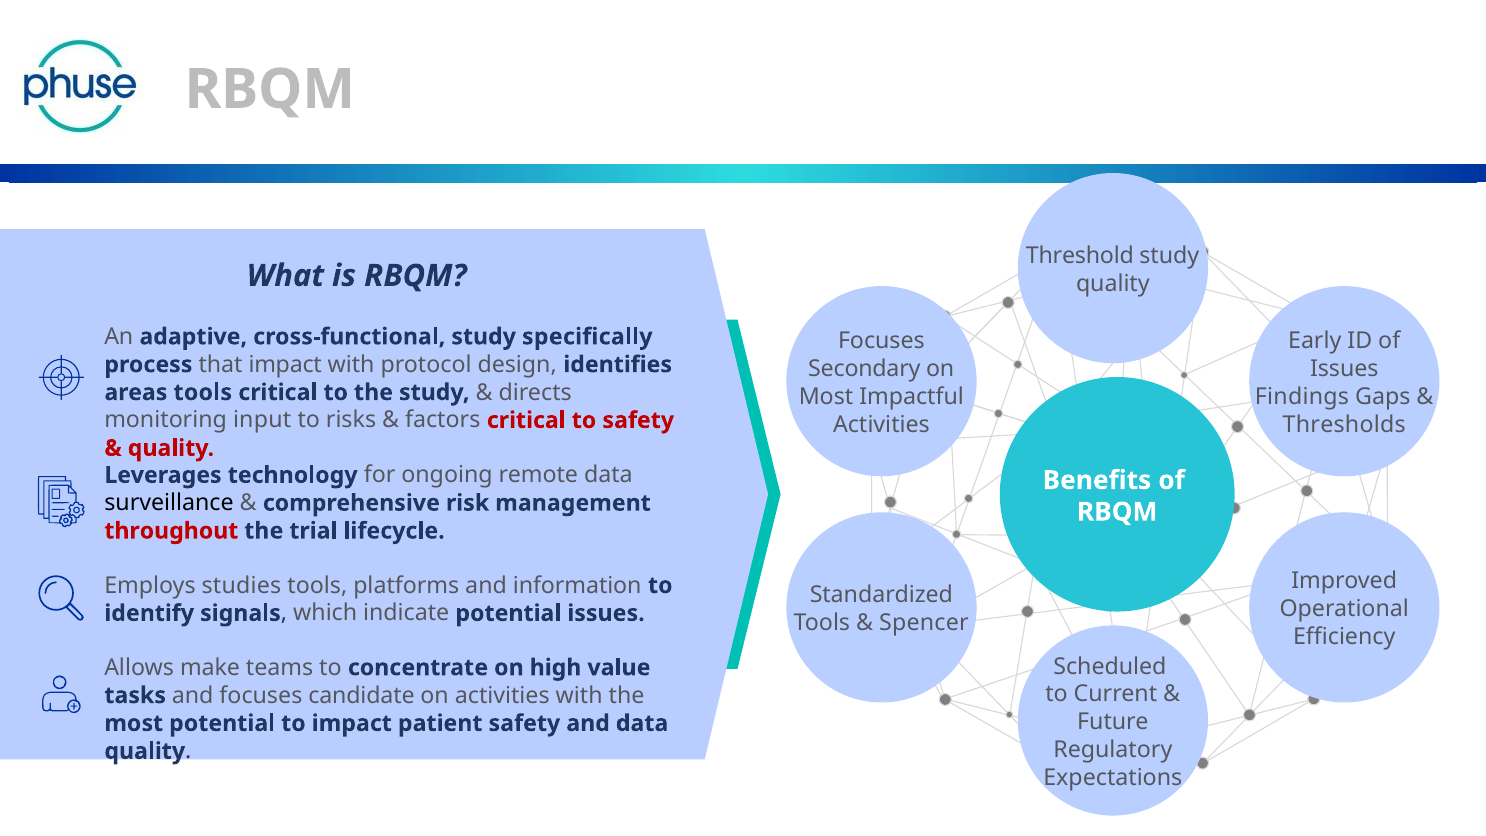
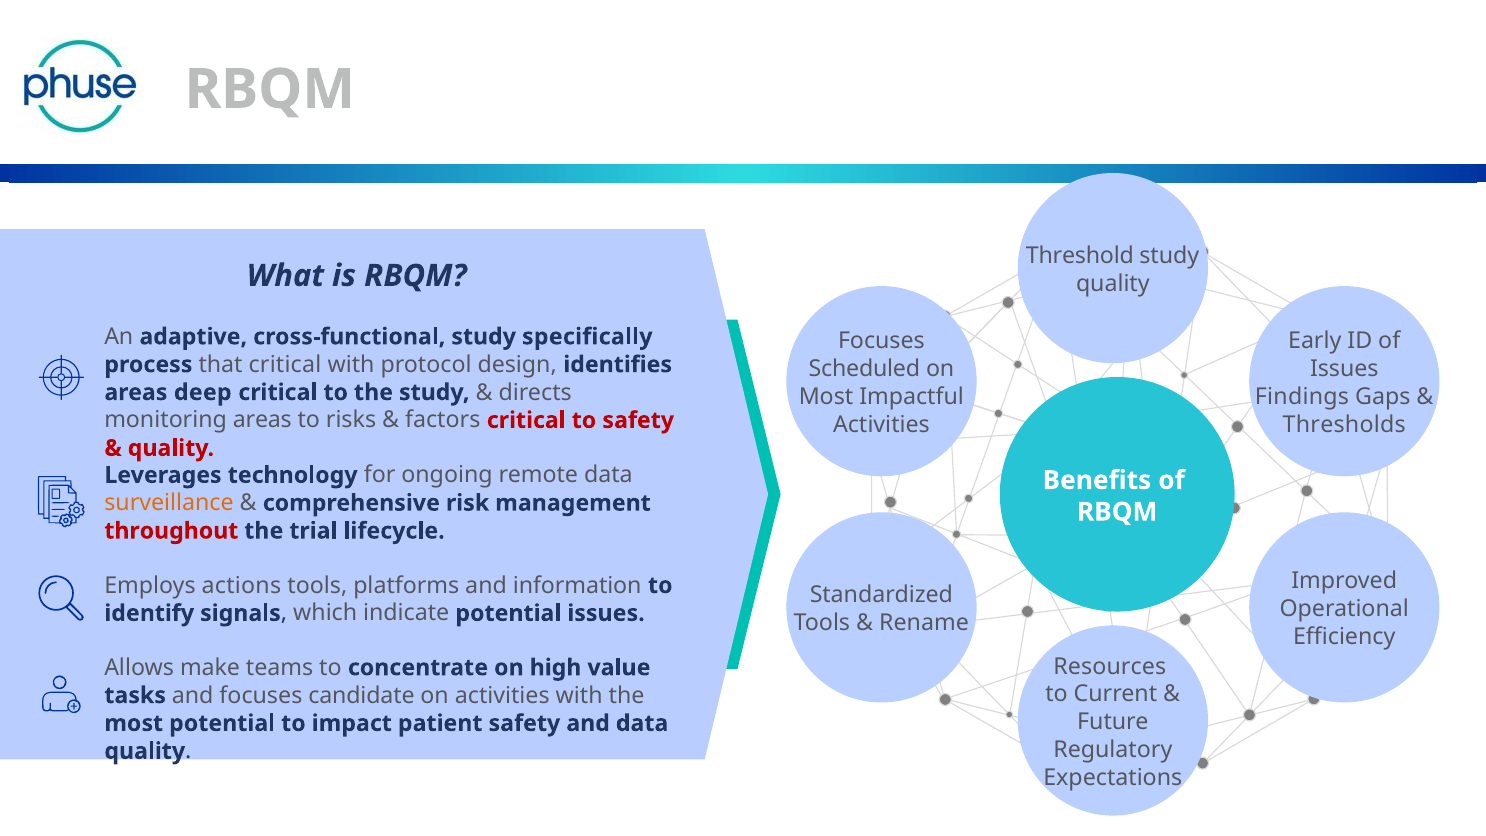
that impact: impact -> critical (285, 365)
Secondary: Secondary -> Scheduled (864, 369)
areas tools: tools -> deep (203, 392)
monitoring input: input -> areas (262, 420)
surveillance colour: black -> orange (169, 503)
studies: studies -> actions (241, 585)
Spencer: Spencer -> Rename (924, 623)
Scheduled: Scheduled -> Resources (1110, 666)
